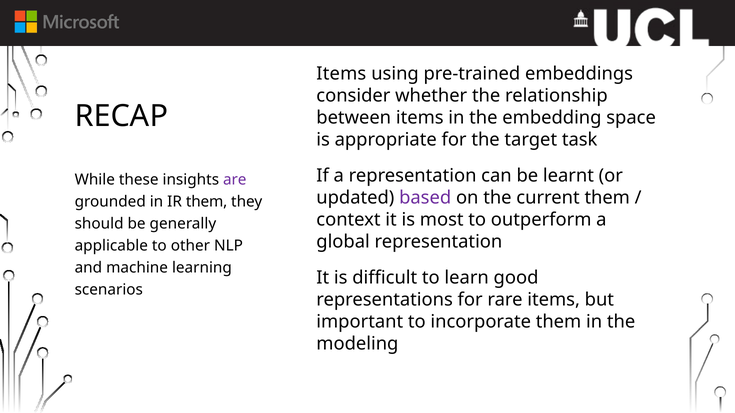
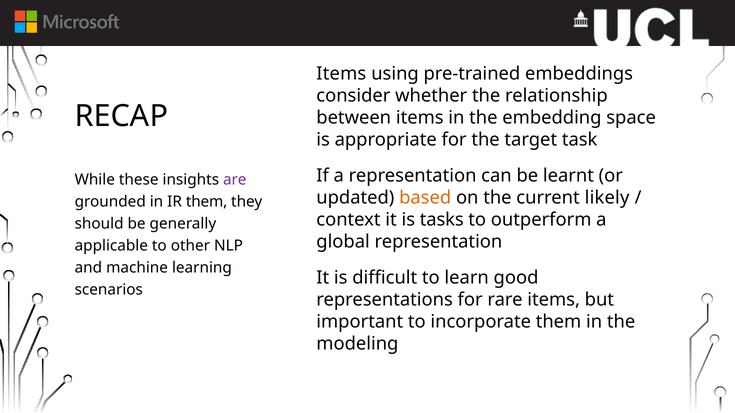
based colour: purple -> orange (425, 198)
current them: them -> likely (607, 198)
most: most -> tasks (442, 220)
